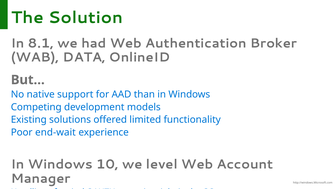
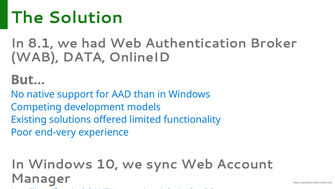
end-wait: end-wait -> end-very (55, 132)
level: level -> sync (162, 164)
